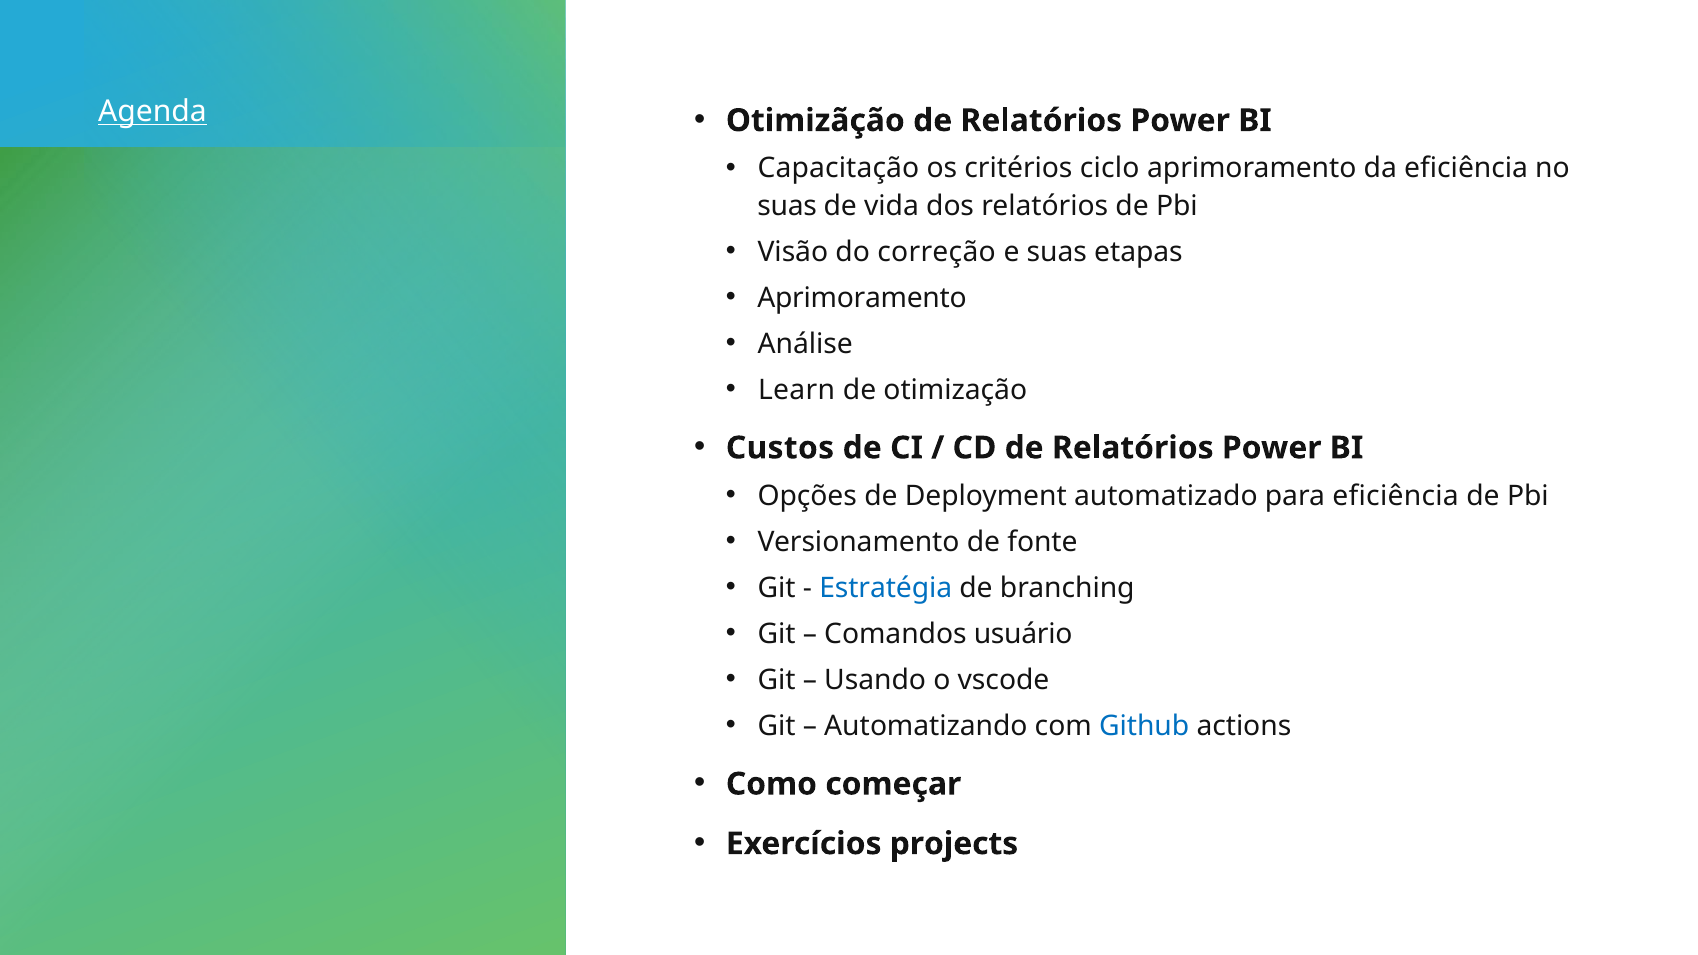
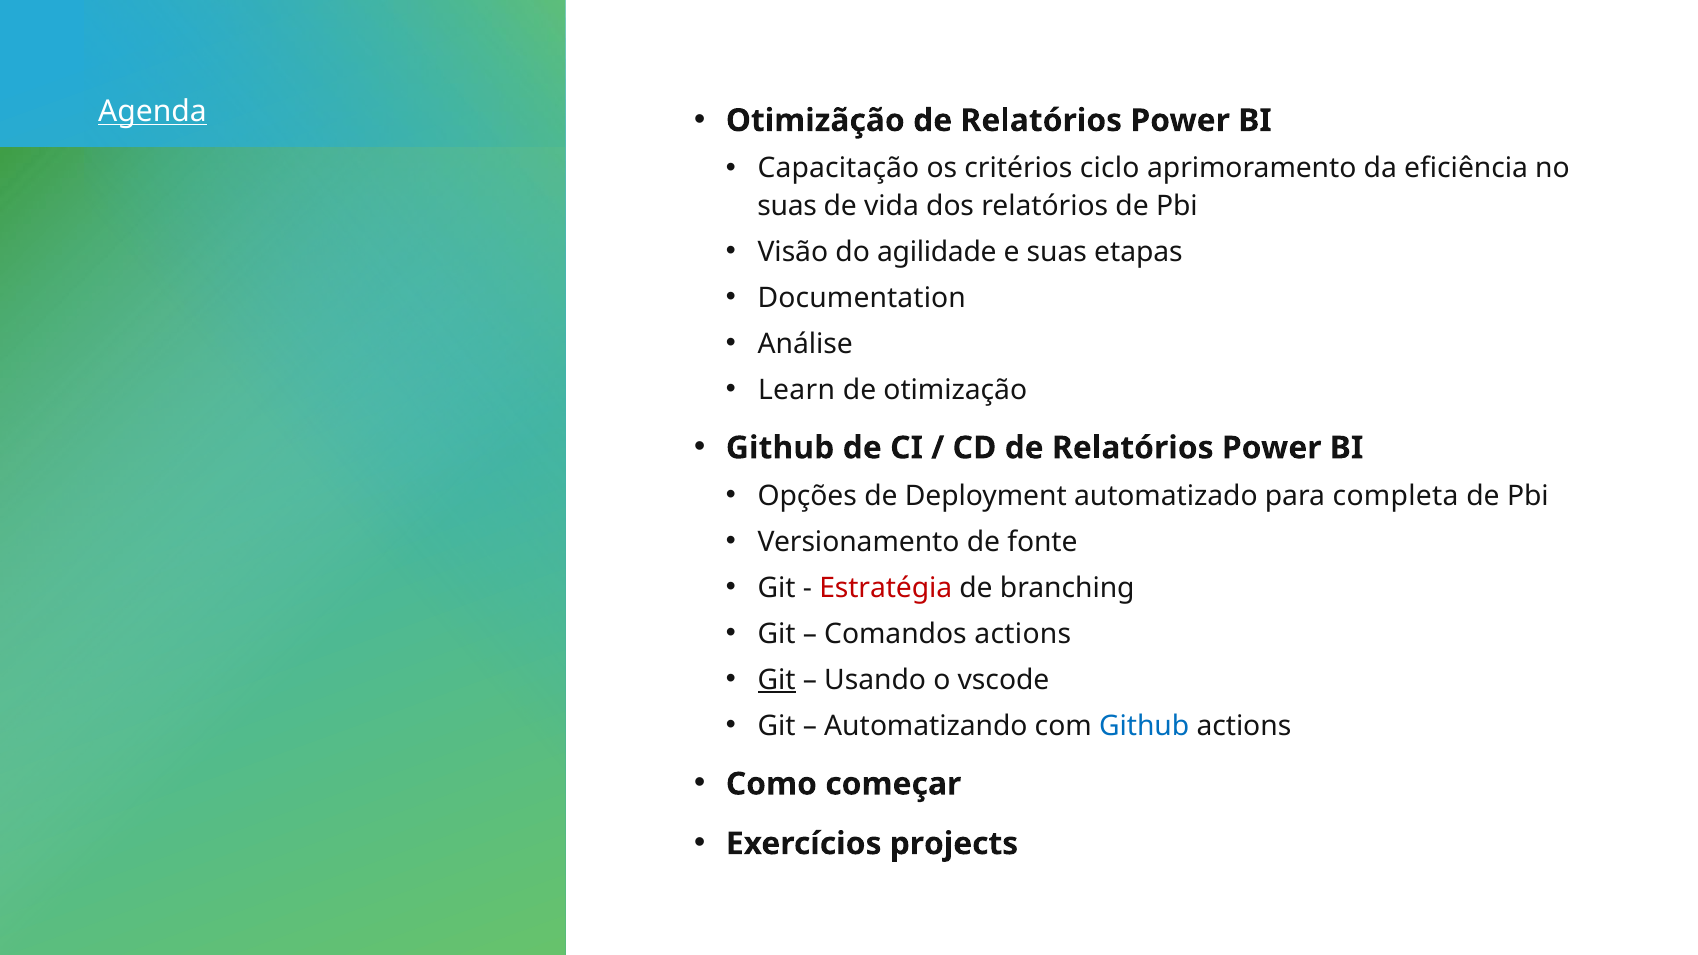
correção: correção -> agilidade (937, 252)
Aprimoramento: Aprimoramento -> Documentation (862, 298)
Custos: Custos -> Github (780, 448)
para eficiência: eficiência -> completa (1396, 496)
Estratégia colour: blue -> red (886, 588)
Comandos usuário: usuário -> actions (1023, 634)
Git underline: none -> present (777, 680)
